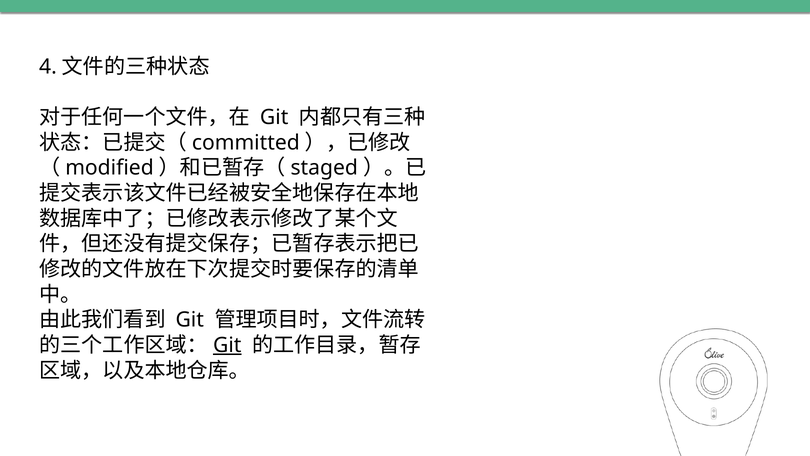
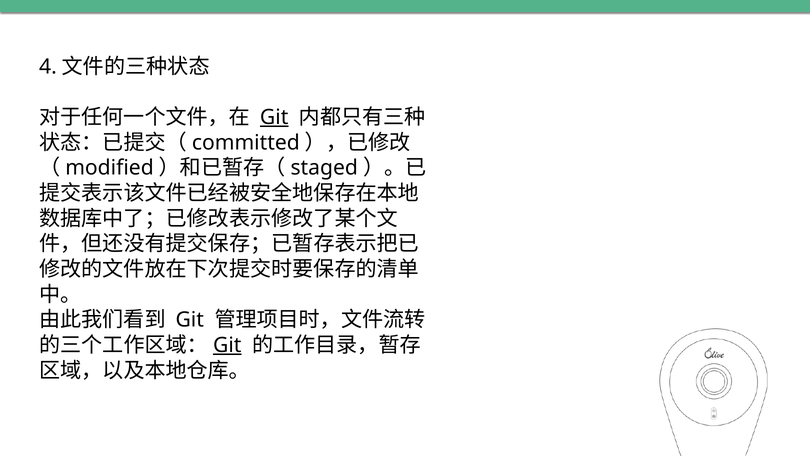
Git underline: none -> present (274, 117)
